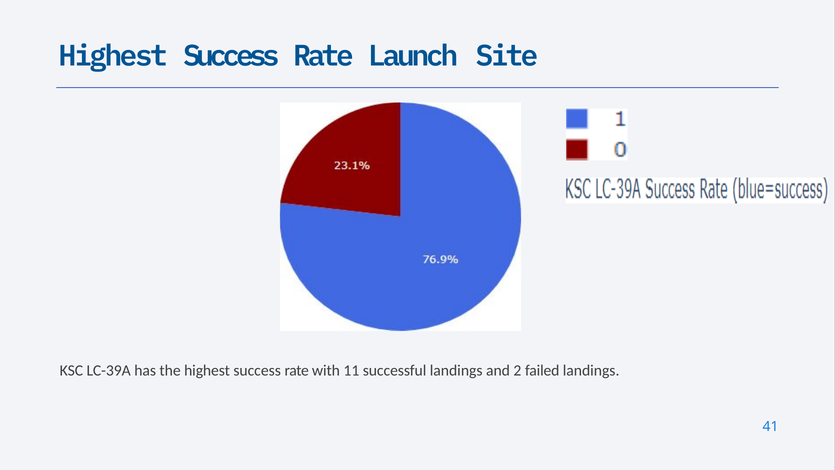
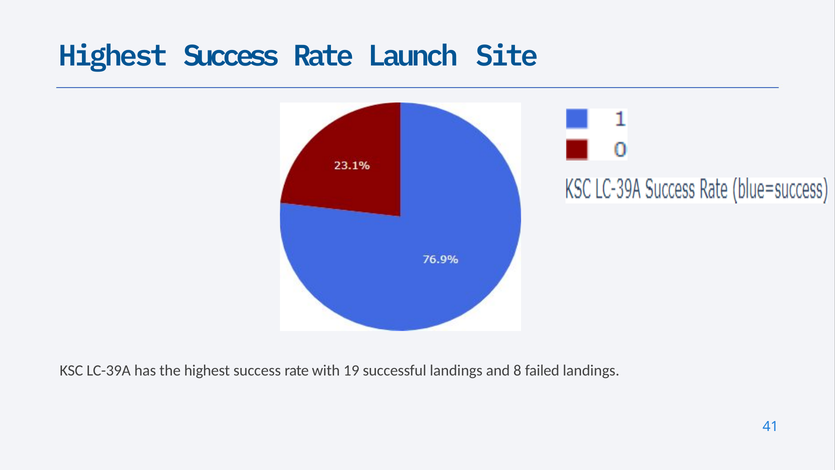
11: 11 -> 19 (351, 370)
2: 2 -> 8 (517, 370)
